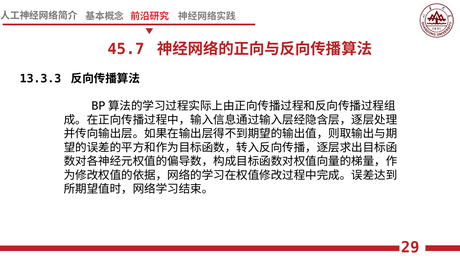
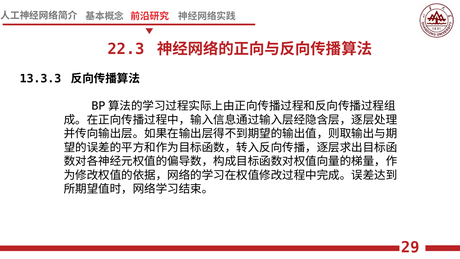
45.7: 45.7 -> 22.3 (126, 49)
